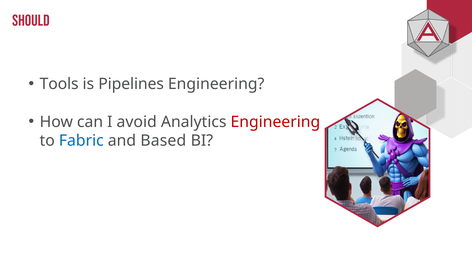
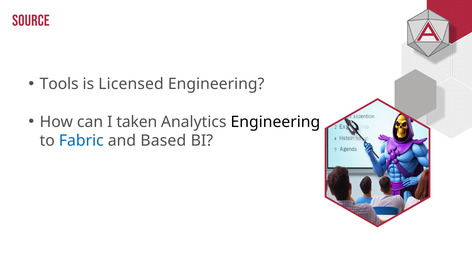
should: should -> source (31, 21)
Pipelines: Pipelines -> Licensed (131, 84)
avoid: avoid -> taken (137, 122)
Engineering colour: red -> black (275, 122)
